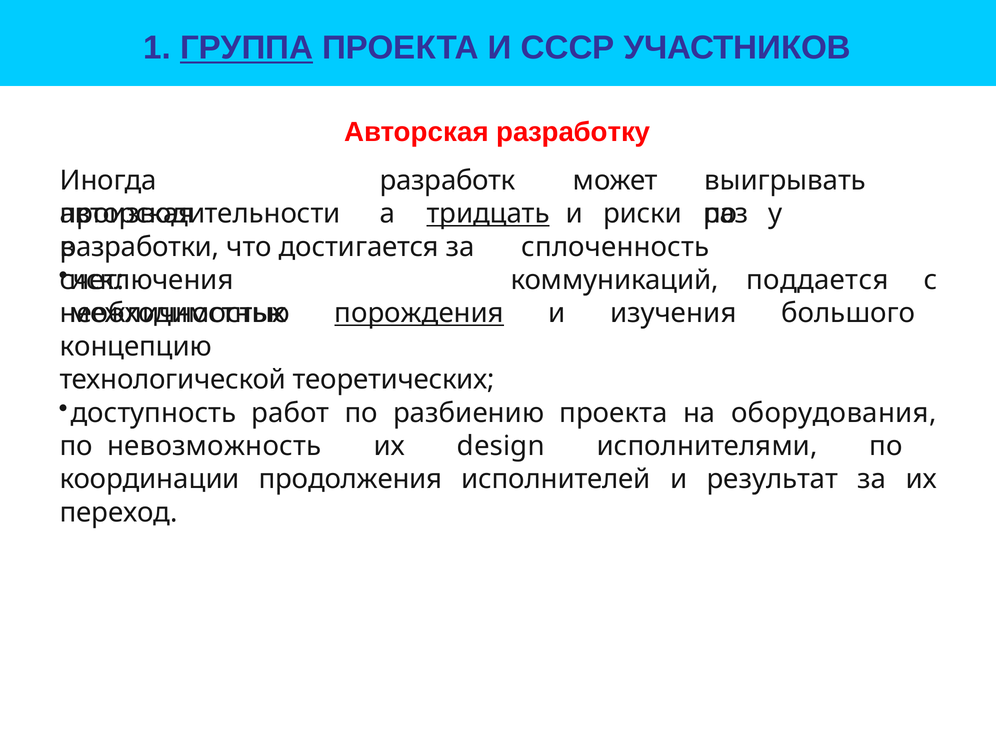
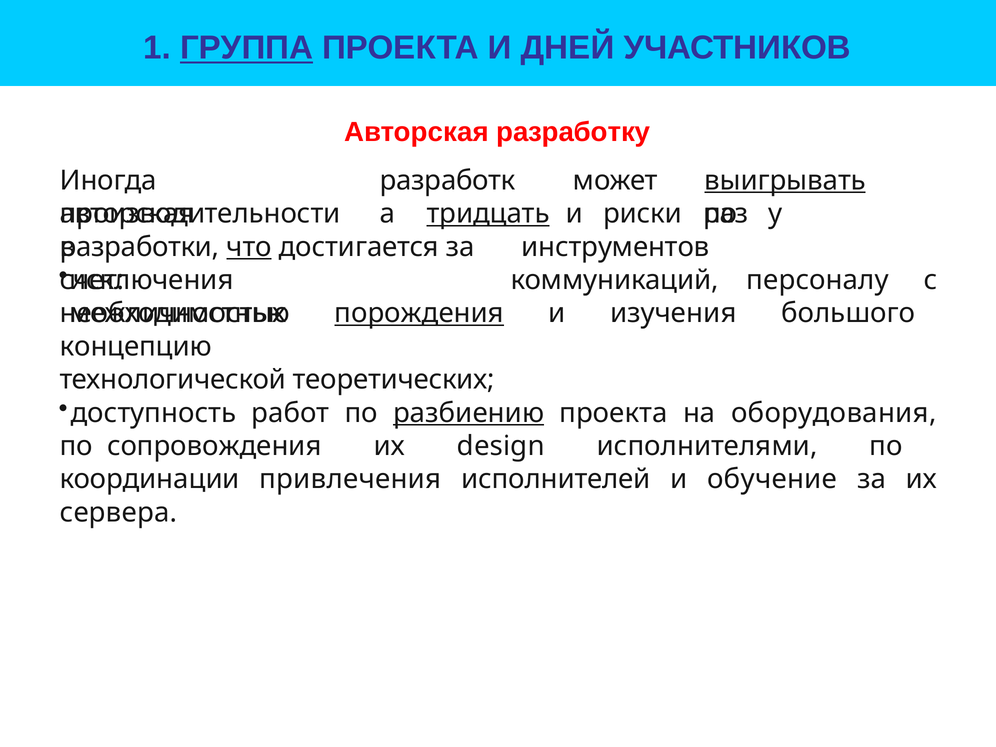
СССР: СССР -> ДНЕЙ (568, 48)
выигрывать underline: none -> present (785, 180)
что underline: none -> present (249, 247)
сплоченность: сплоченность -> инструментов (615, 247)
поддается: поддается -> персоналу (818, 280)
разбиению underline: none -> present (469, 413)
невозможность: невозможность -> сопровождения (214, 446)
продолжения: продолжения -> привлечения (350, 479)
результат: результат -> обучение (772, 479)
переход: переход -> сервера (118, 513)
